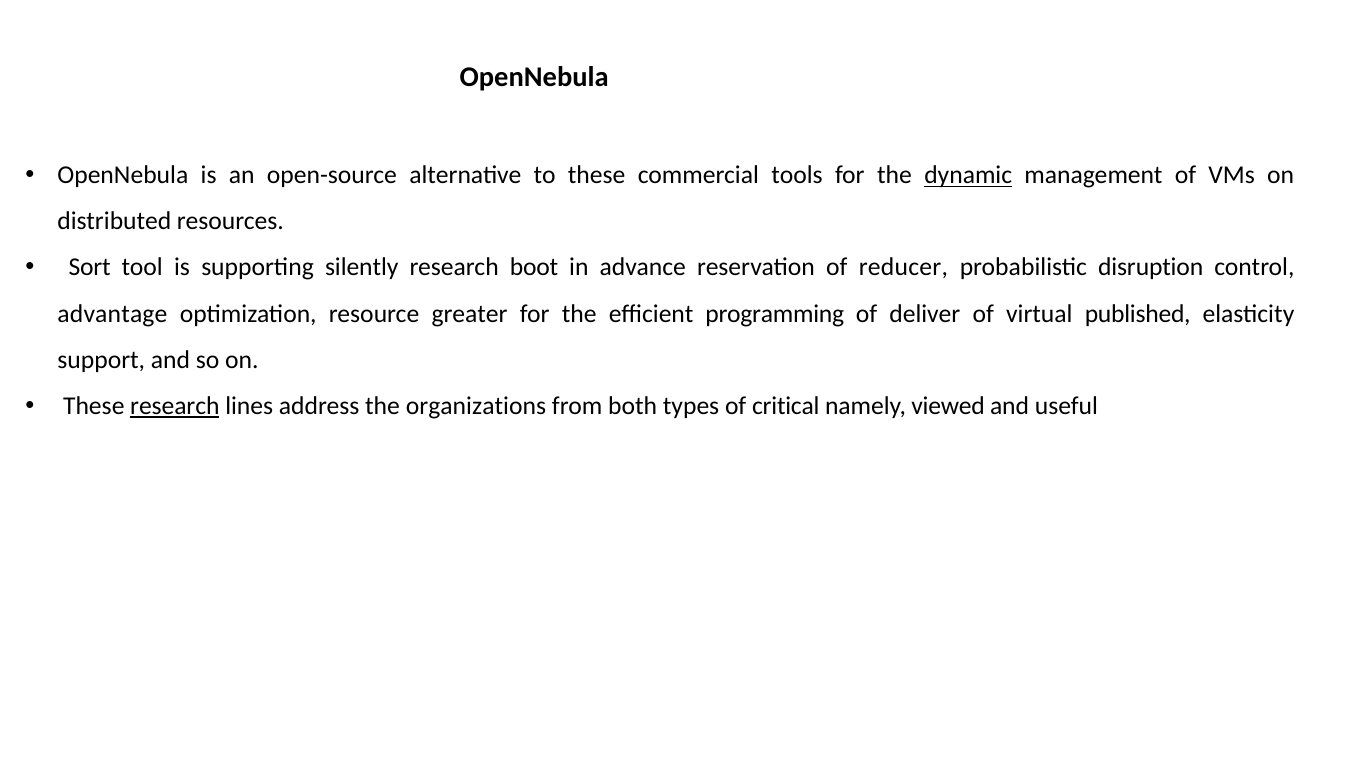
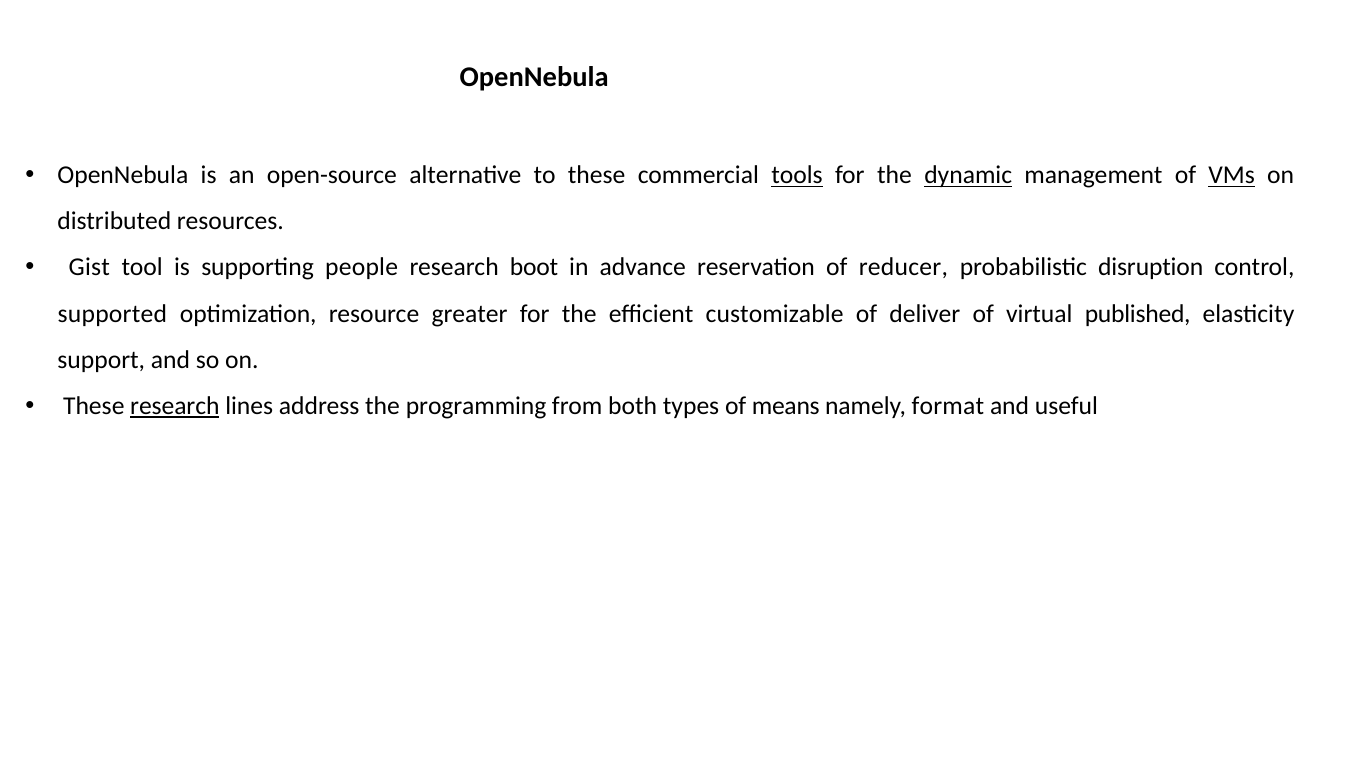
tools underline: none -> present (797, 175)
VMs underline: none -> present (1232, 175)
Sort: Sort -> Gist (89, 268)
silently: silently -> people (362, 268)
advantage: advantage -> supported (112, 314)
programming: programming -> customizable (775, 314)
organizations: organizations -> programming (476, 406)
critical: critical -> means (786, 406)
viewed: viewed -> format (948, 406)
